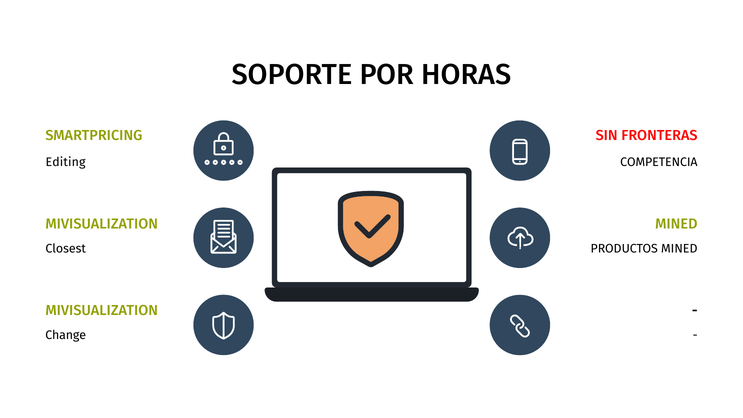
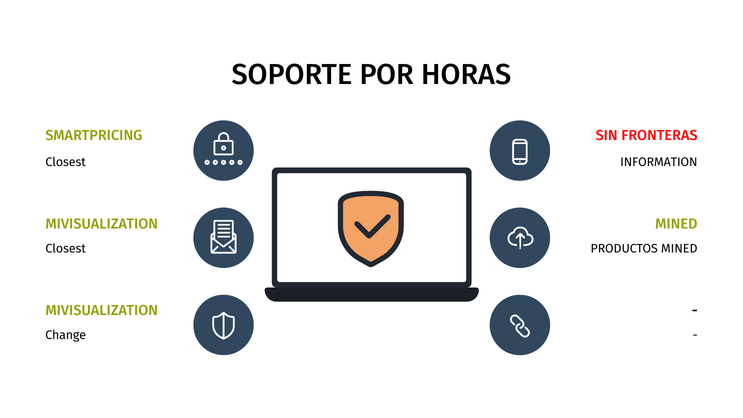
Editing: Editing -> Closest (66, 162)
COMPETENCIA: COMPETENCIA -> INFORMATION (659, 162)
